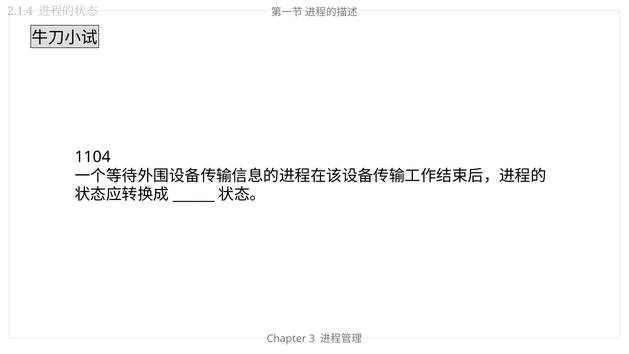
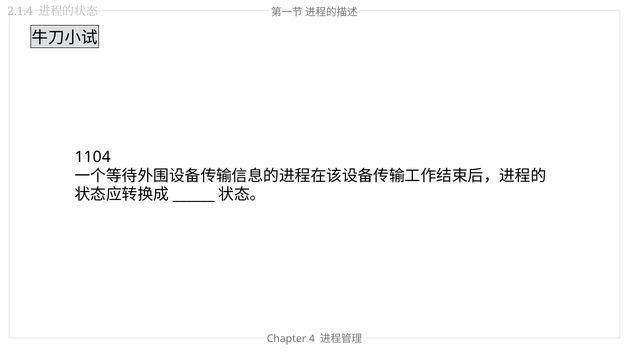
3: 3 -> 4 (312, 339)
